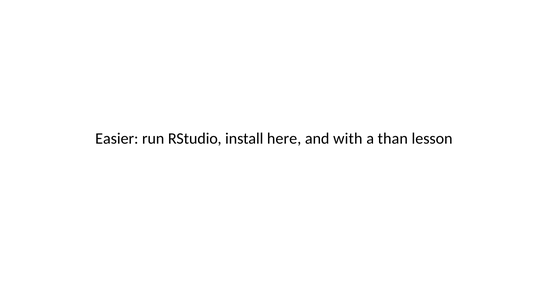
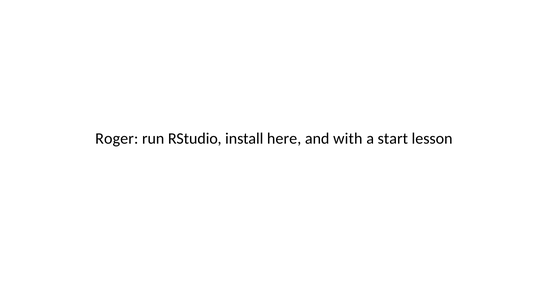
Easier: Easier -> Roger (117, 139)
than: than -> start (393, 139)
